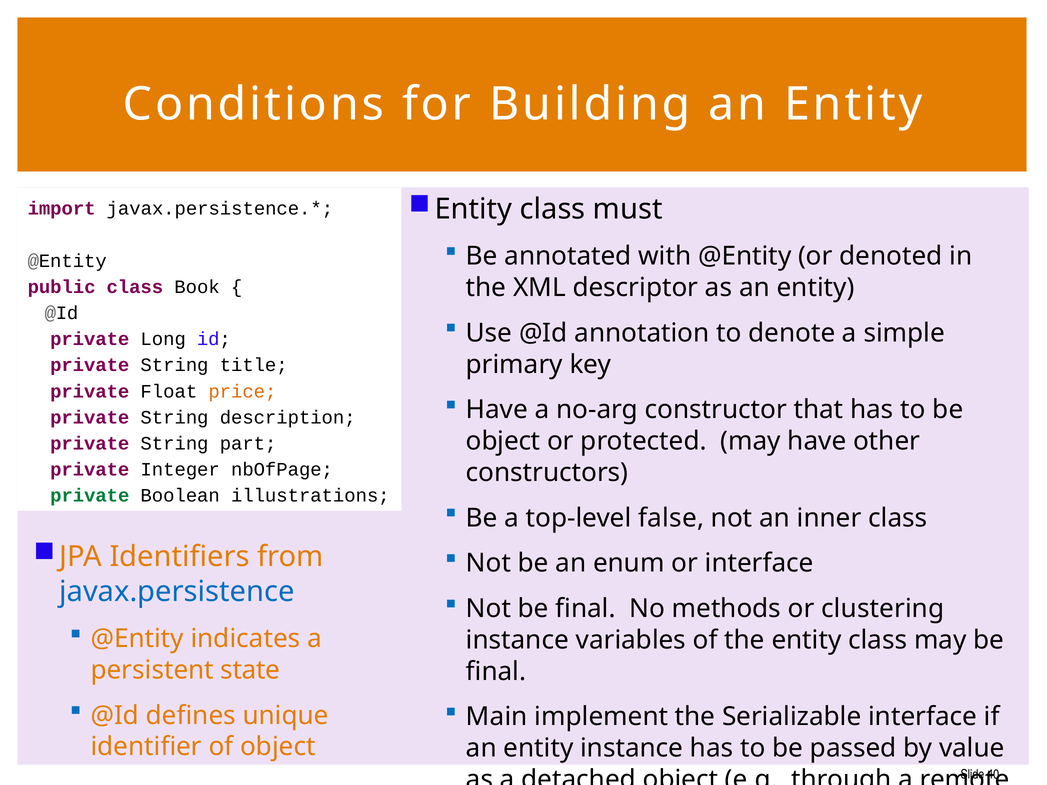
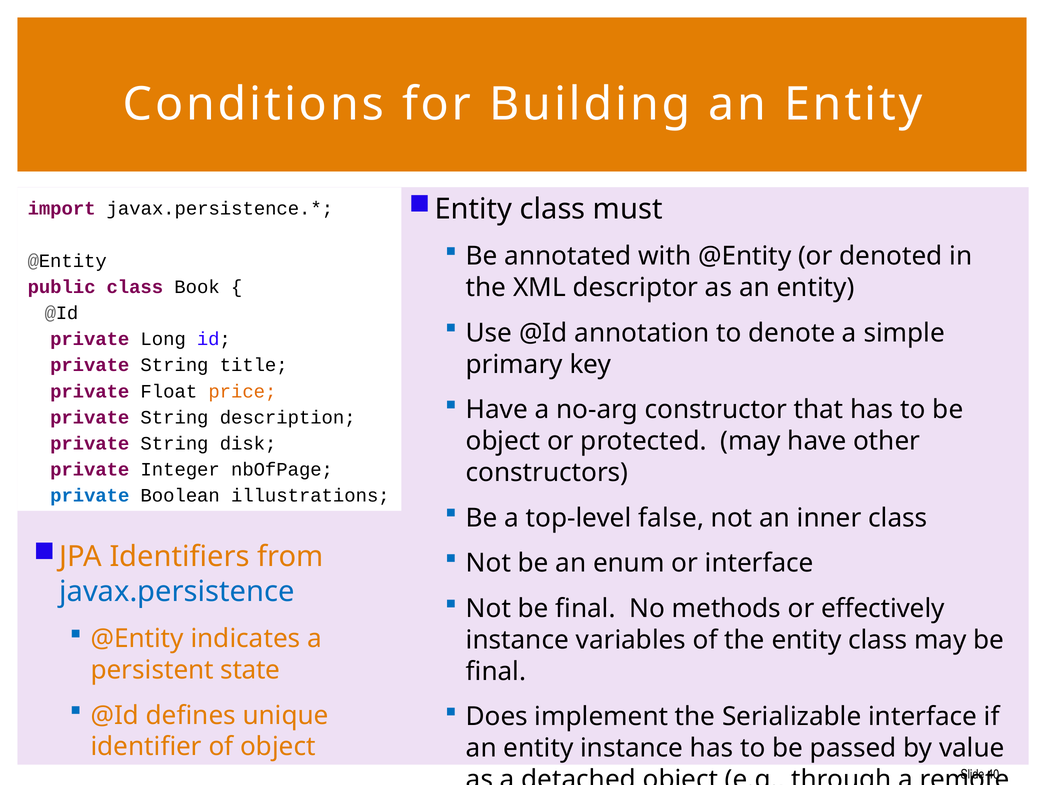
part: part -> disk (248, 444)
private colour: green -> blue (90, 496)
clustering: clustering -> effectively (883, 609)
Main: Main -> Does (497, 717)
